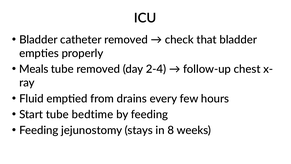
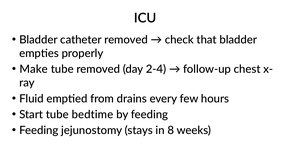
Meals: Meals -> Make (34, 69)
